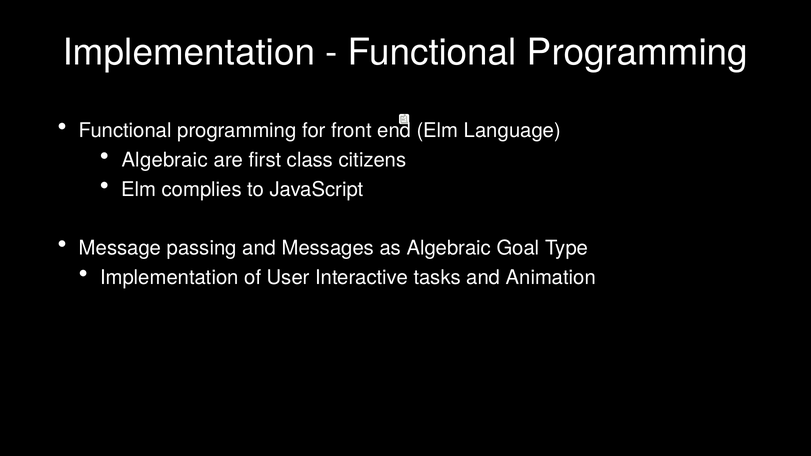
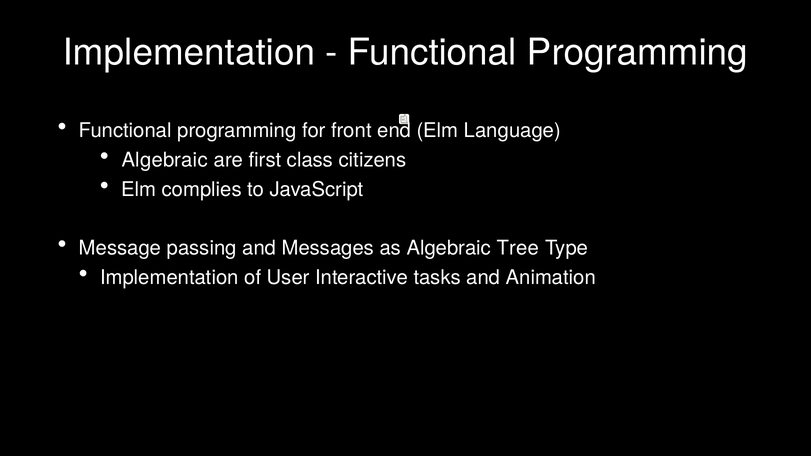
Goal: Goal -> Tree (518, 248)
